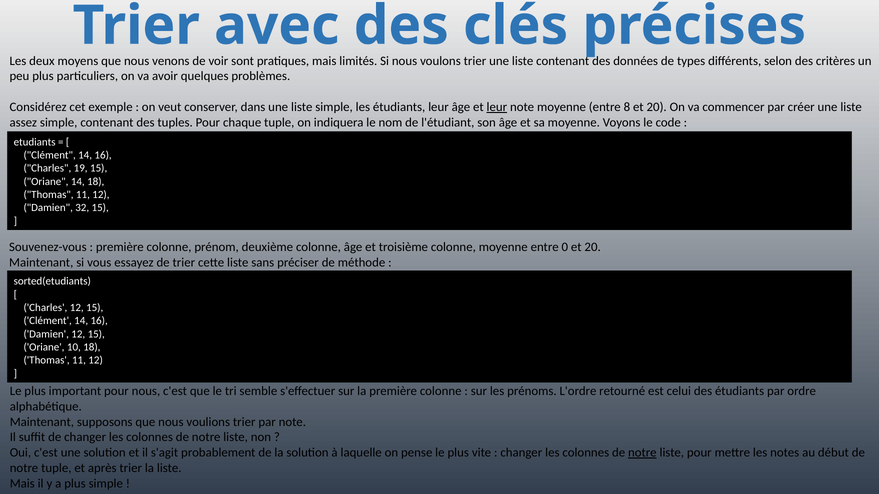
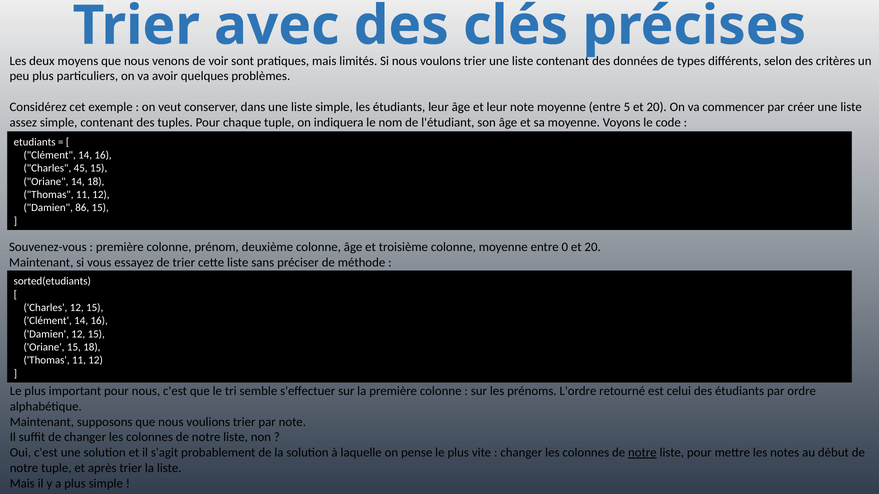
leur underline: present -> none (497, 107)
8: 8 -> 5 (627, 107)
19: 19 -> 45 (81, 168)
32: 32 -> 86 (82, 208)
Oriane 10: 10 -> 15 (74, 347)
